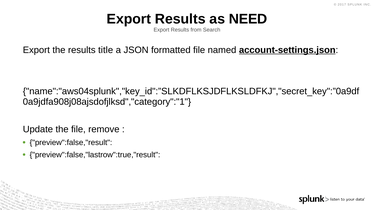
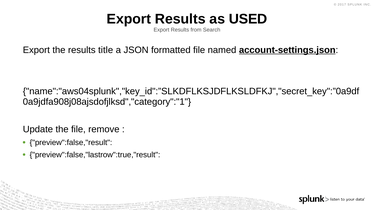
NEED: NEED -> USED (248, 19)
